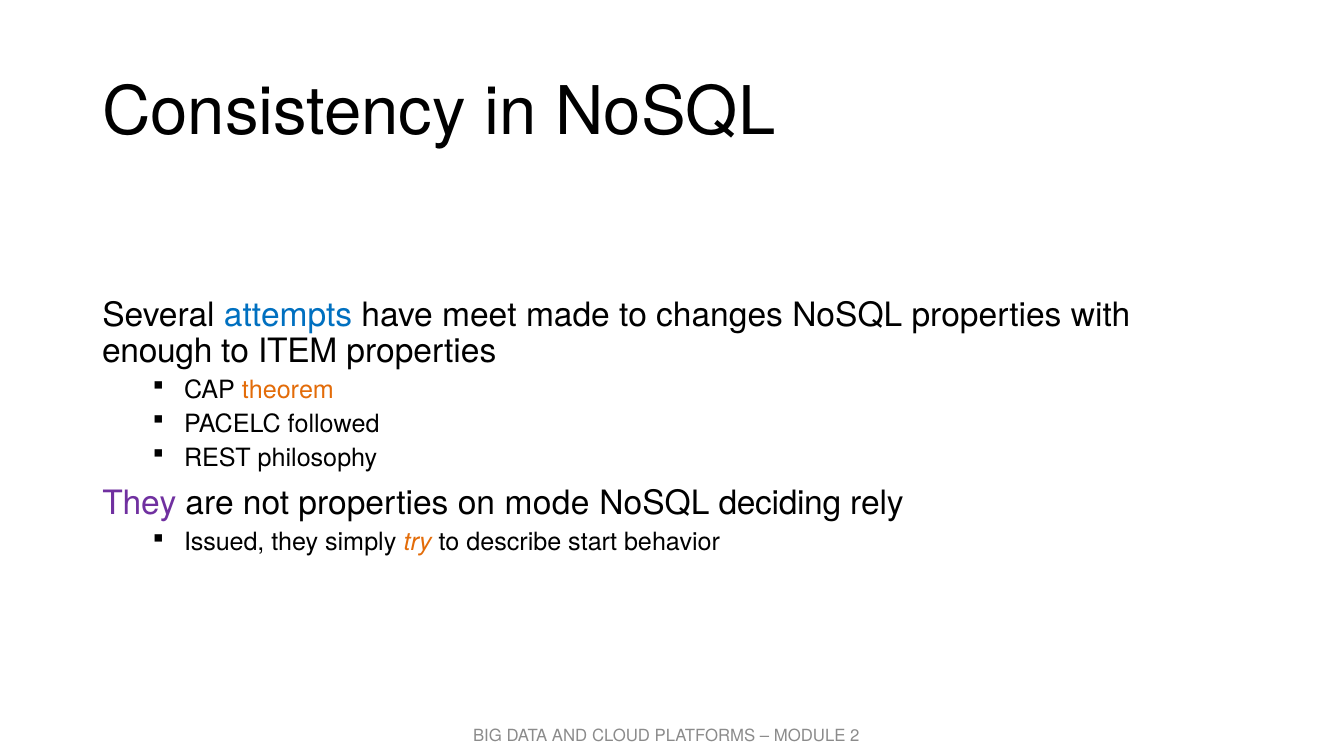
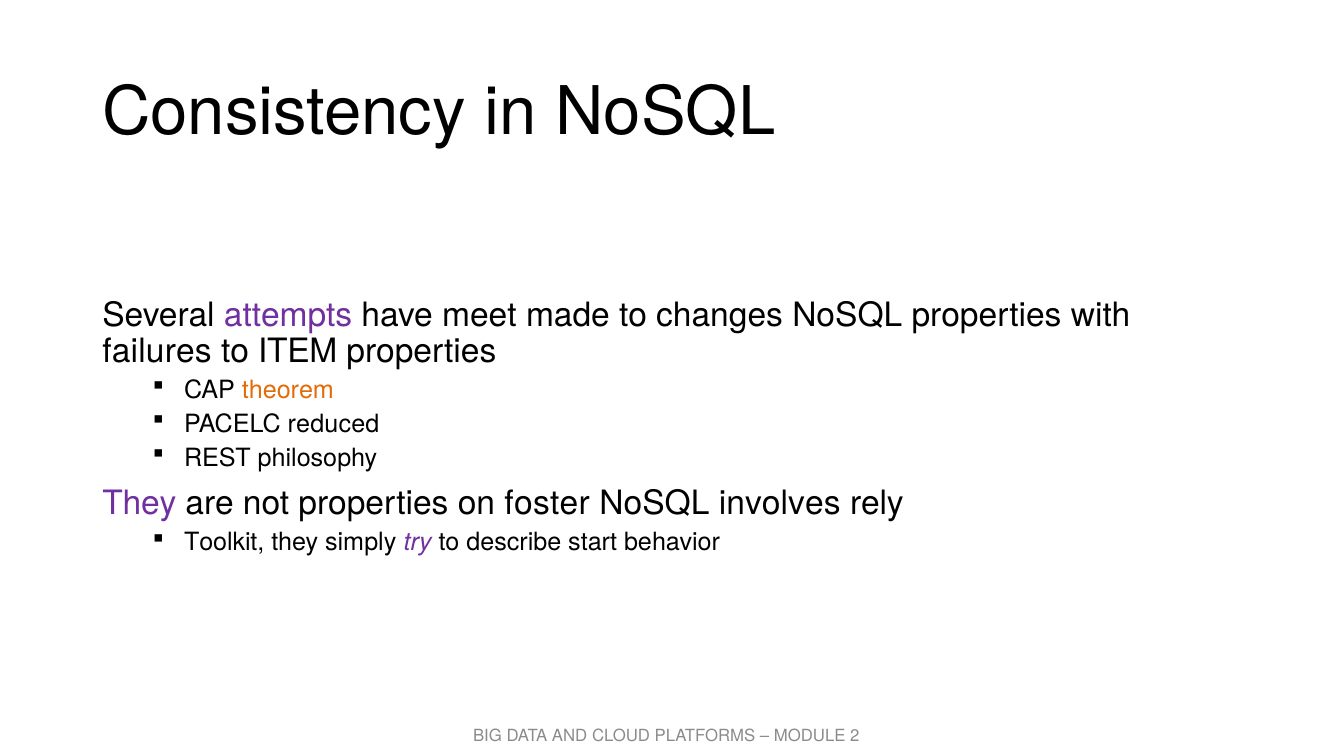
attempts colour: blue -> purple (288, 315)
enough: enough -> failures (157, 351)
followed: followed -> reduced (334, 424)
mode: mode -> foster (547, 504)
deciding: deciding -> involves (780, 504)
Issued: Issued -> Toolkit (224, 543)
try colour: orange -> purple (418, 543)
